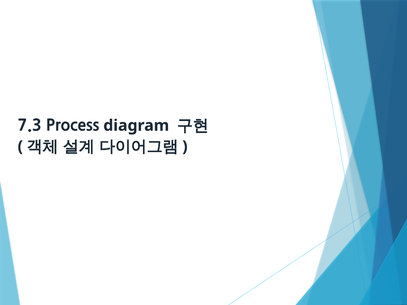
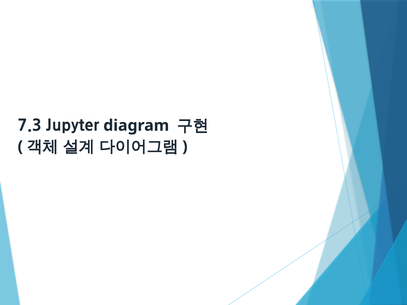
Process: Process -> Jupyter (73, 126)
